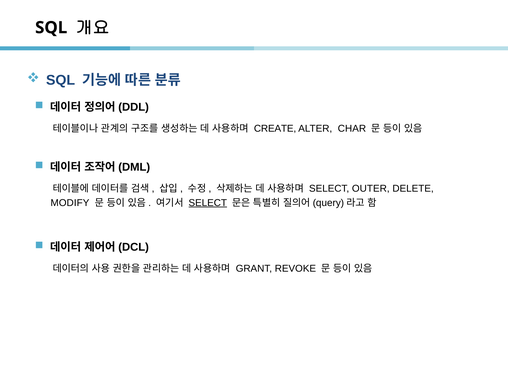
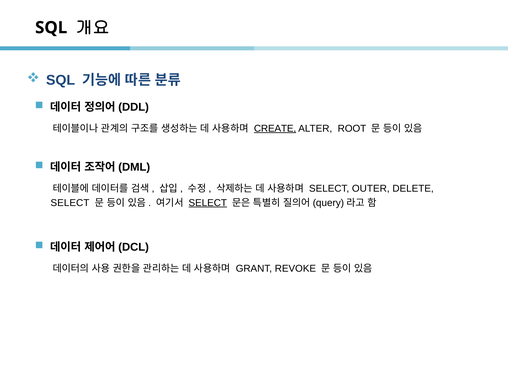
CREATE underline: none -> present (275, 129)
CHAR: CHAR -> ROOT (352, 129)
MODIFY: MODIFY -> SELECT (70, 203)
